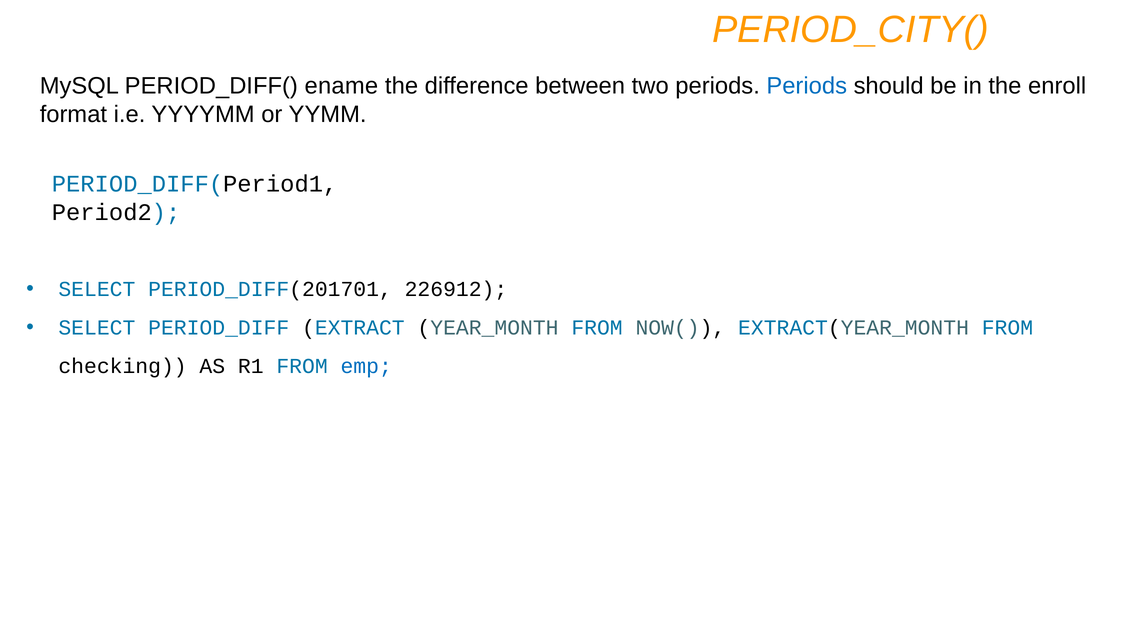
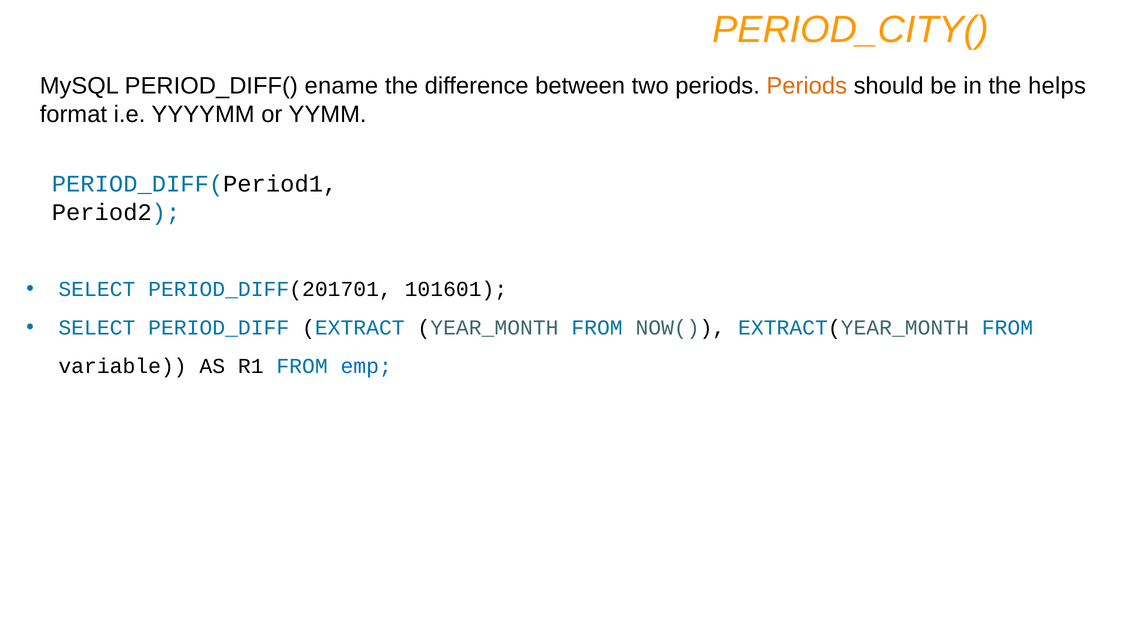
Periods colour: blue -> orange (807, 86)
enroll: enroll -> helps (1057, 86)
226912: 226912 -> 101601 (456, 289)
checking: checking -> variable (123, 366)
